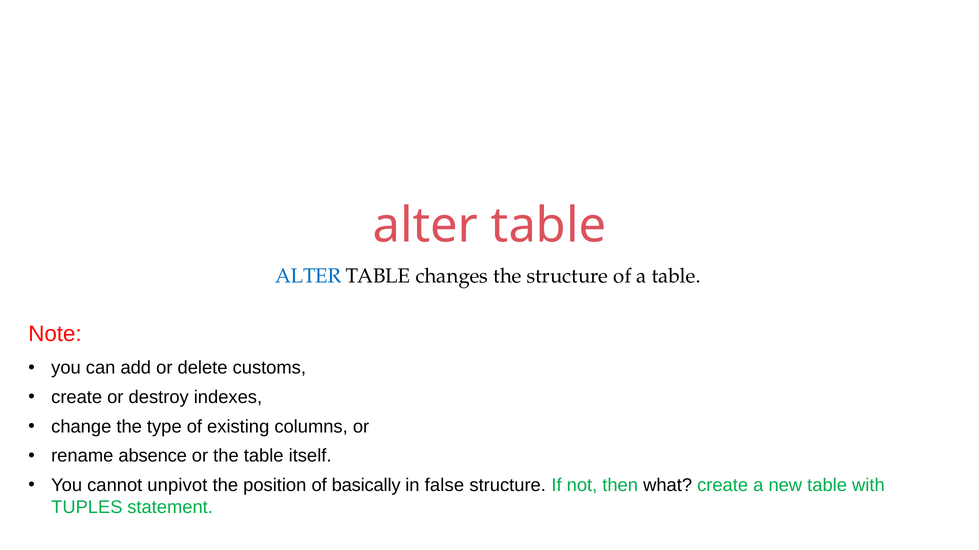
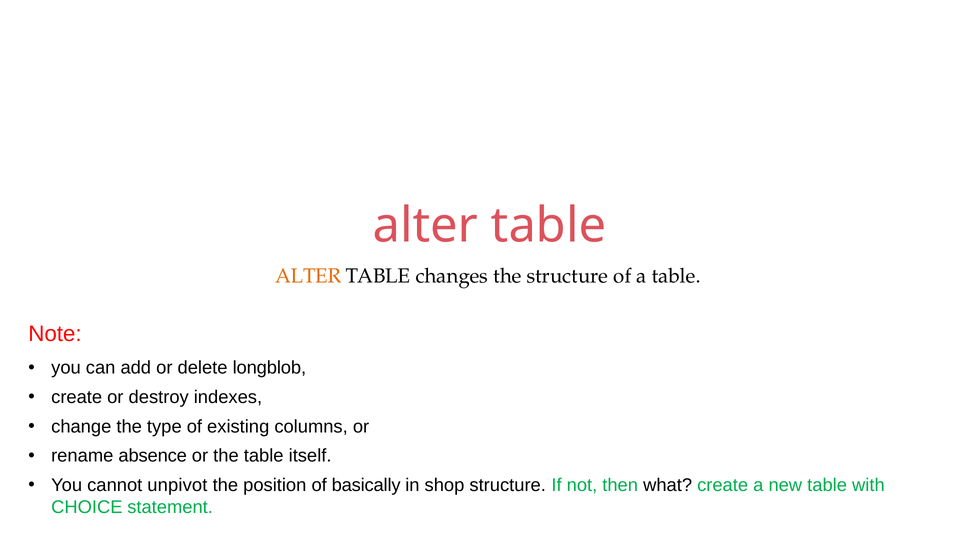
ALTER colour: blue -> orange (308, 277)
customs: customs -> longblob (269, 368)
false: false -> shop (444, 486)
TUPLES: TUPLES -> CHOICE (87, 508)
